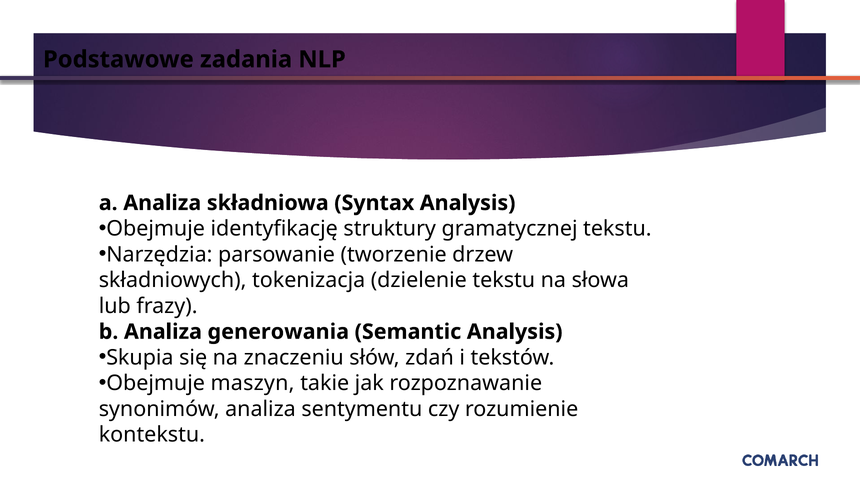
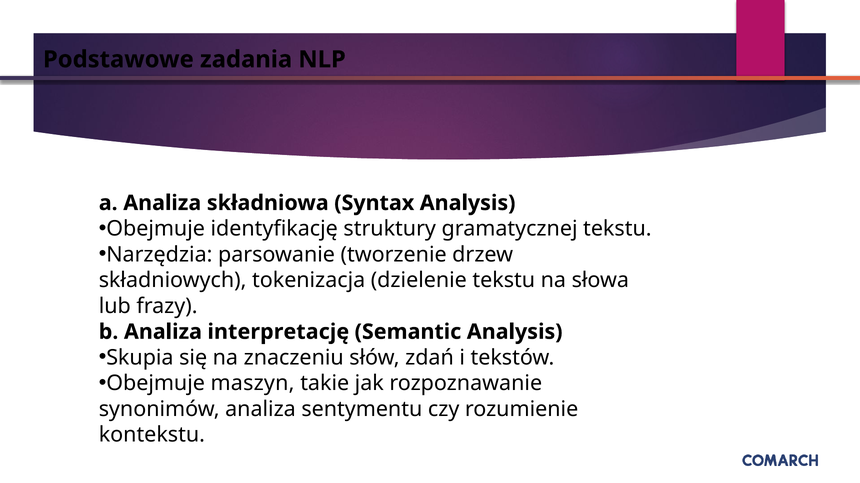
generowania: generowania -> interpretację (278, 332)
